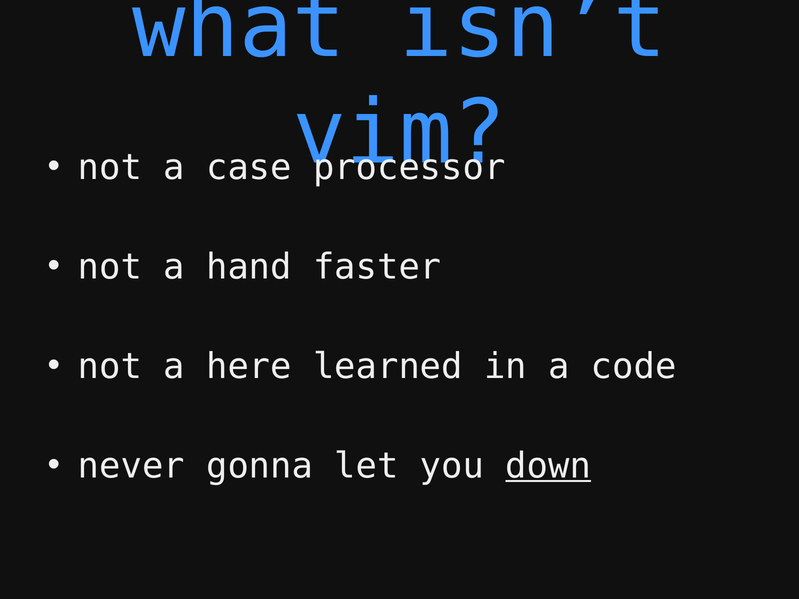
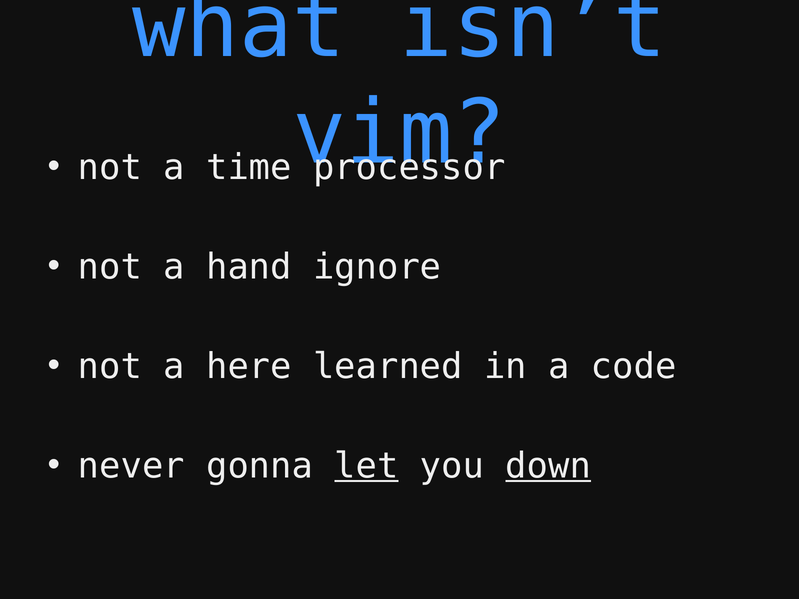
case: case -> time (249, 168)
faster: faster -> ignore (377, 267)
let underline: none -> present (366, 466)
